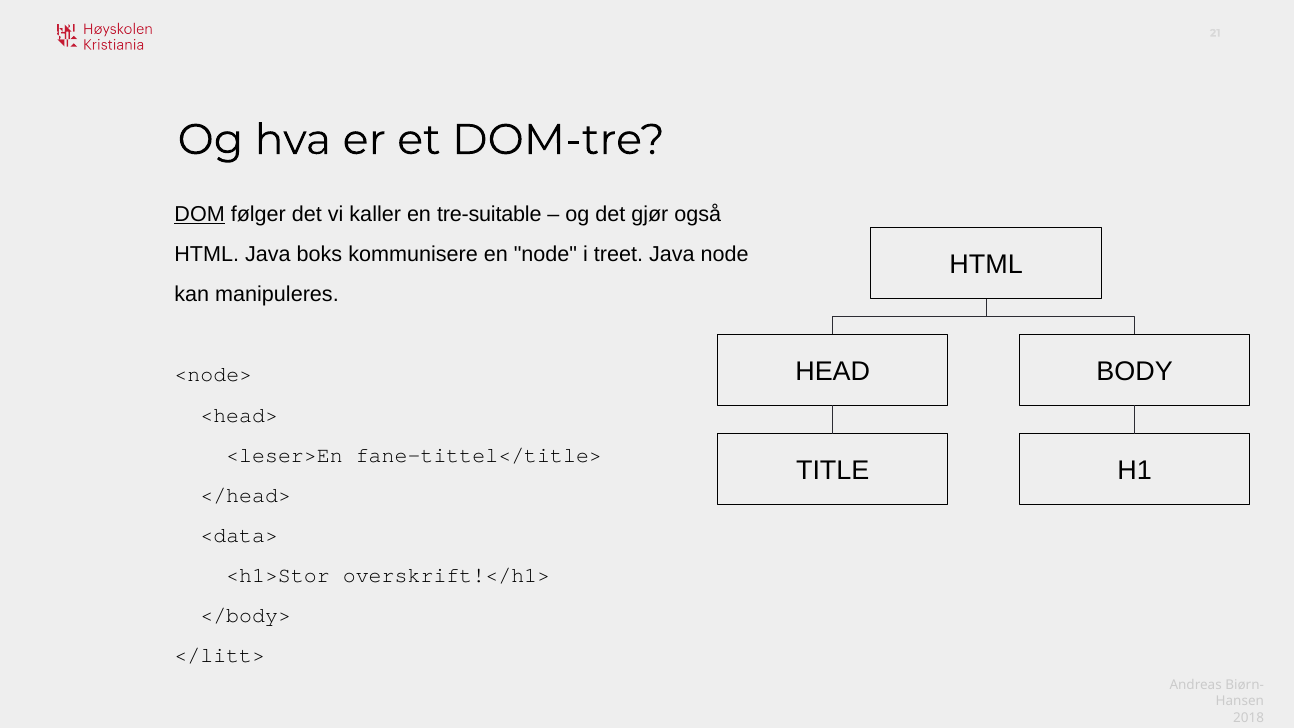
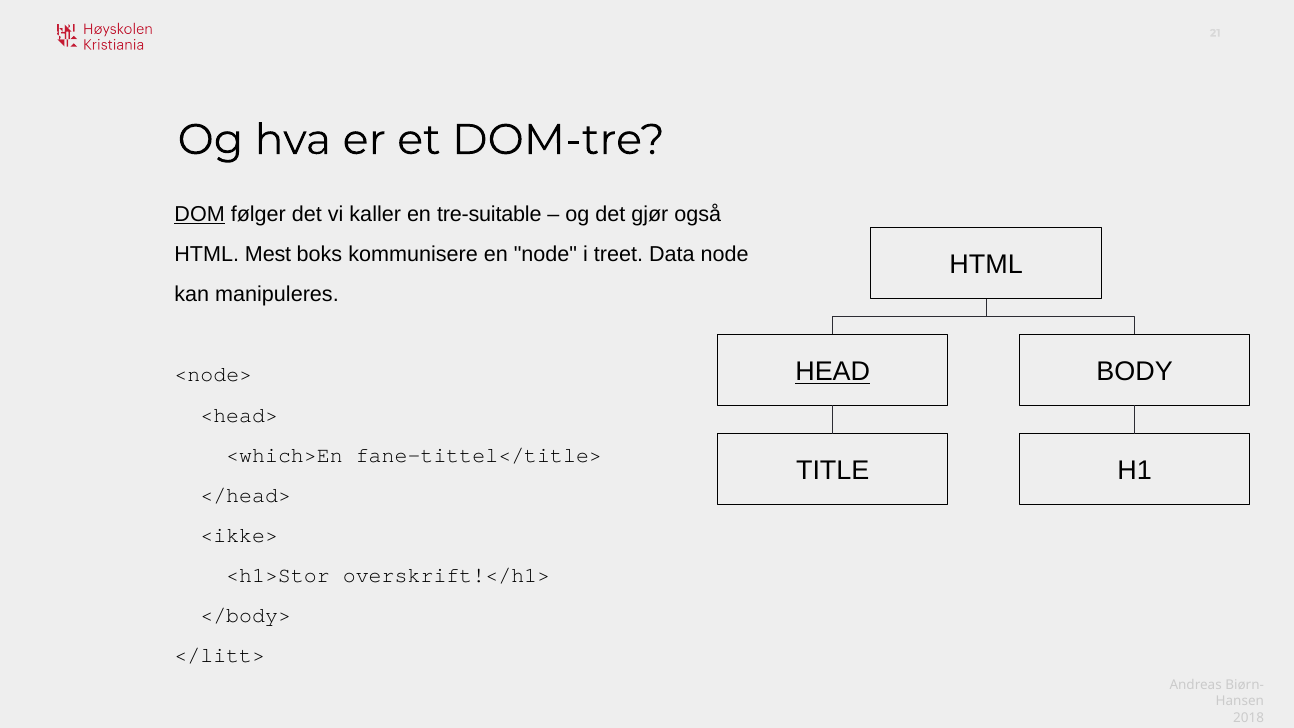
HTML Java: Java -> Mest (268, 255)
treet Java: Java -> Data (672, 255)
HEAD underline: none -> present (833, 372)
<leser>En: <leser>En -> <which>En (284, 455)
<data>: <data> -> <ikke> (239, 535)
